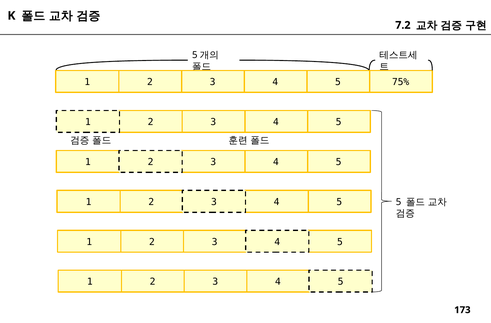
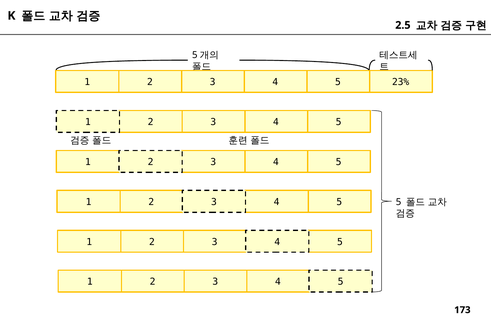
7.2: 7.2 -> 2.5 (403, 25)
75%: 75% -> 23% (401, 82)
